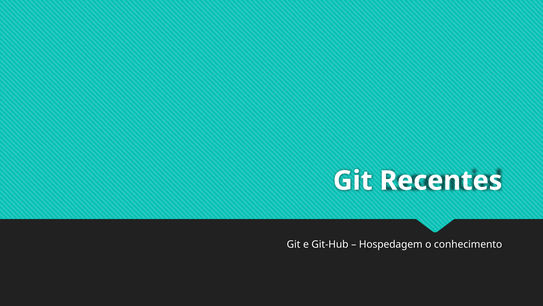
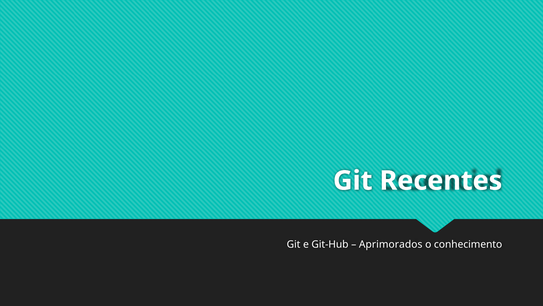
Hospedagem: Hospedagem -> Aprimorados (391, 244)
